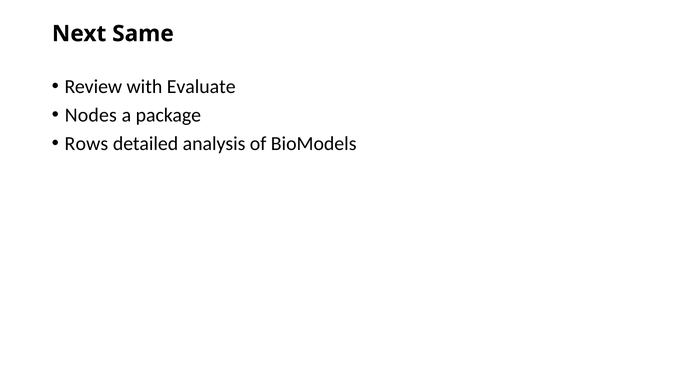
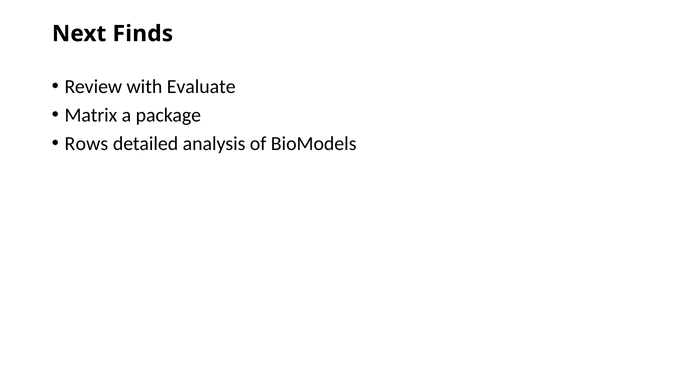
Same: Same -> Finds (143, 34)
Nodes: Nodes -> Matrix (91, 115)
